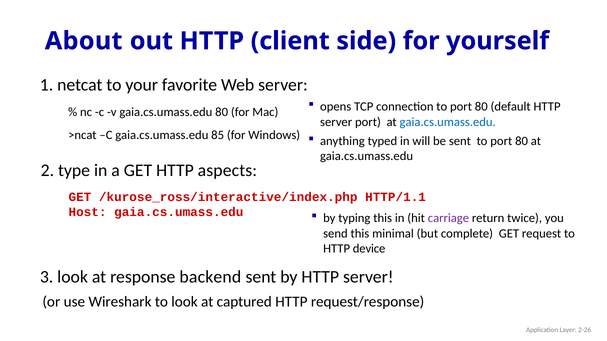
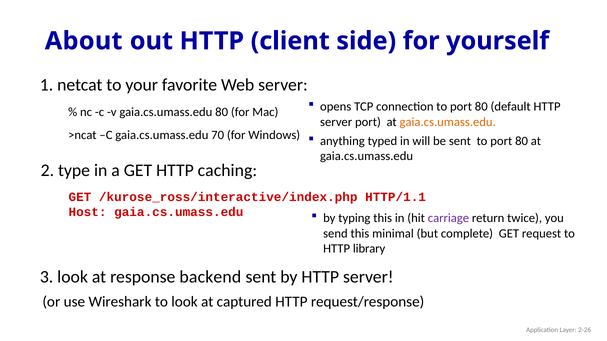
gaia.cs.umass.edu colour: blue -> orange (448, 122)
85: 85 -> 70 (218, 135)
aspects: aspects -> caching (227, 171)
device: device -> library (369, 249)
